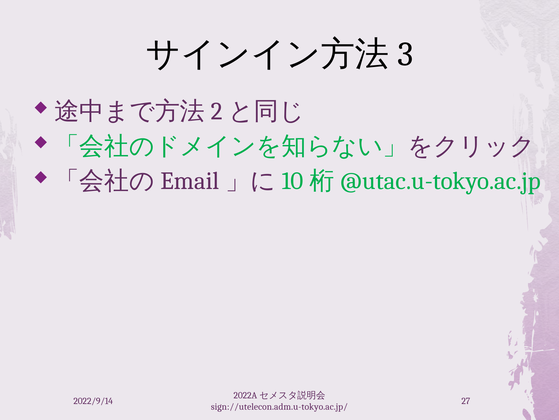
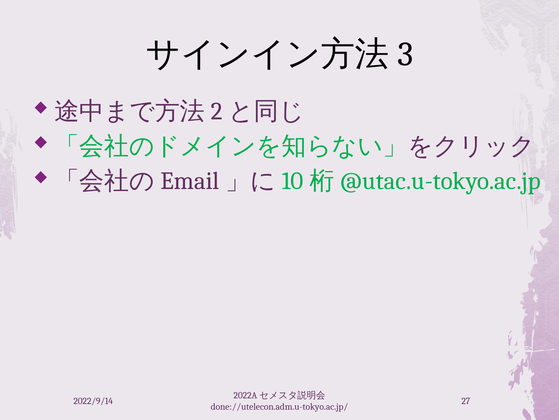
sign://utelecon.adm.u-tokyo.ac.jp/: sign://utelecon.adm.u-tokyo.ac.jp/ -> done://utelecon.adm.u-tokyo.ac.jp/ (279, 406)
